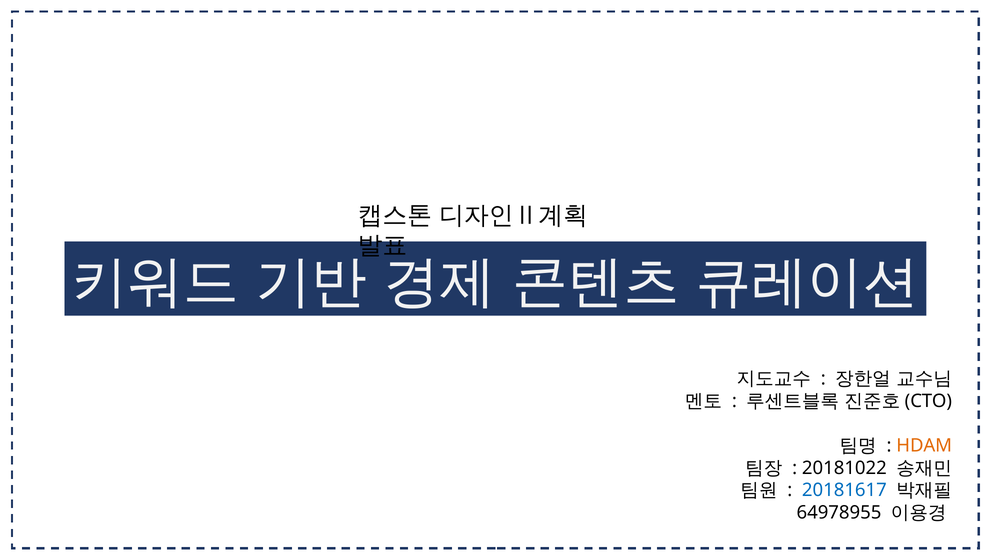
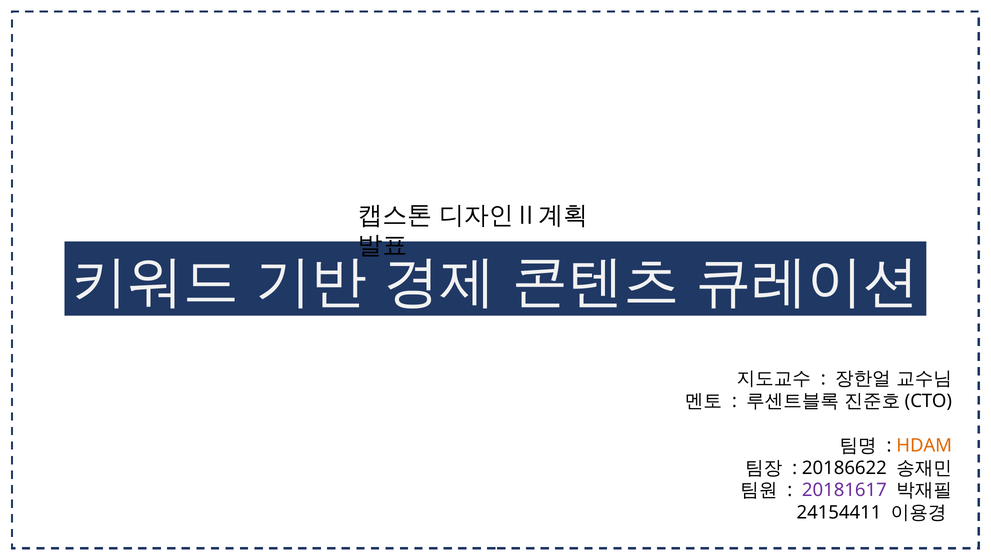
20181022: 20181022 -> 20186622 (844, 467)
20181617 colour: blue -> purple (844, 490)
64978955: 64978955 -> 24154411 (839, 512)
